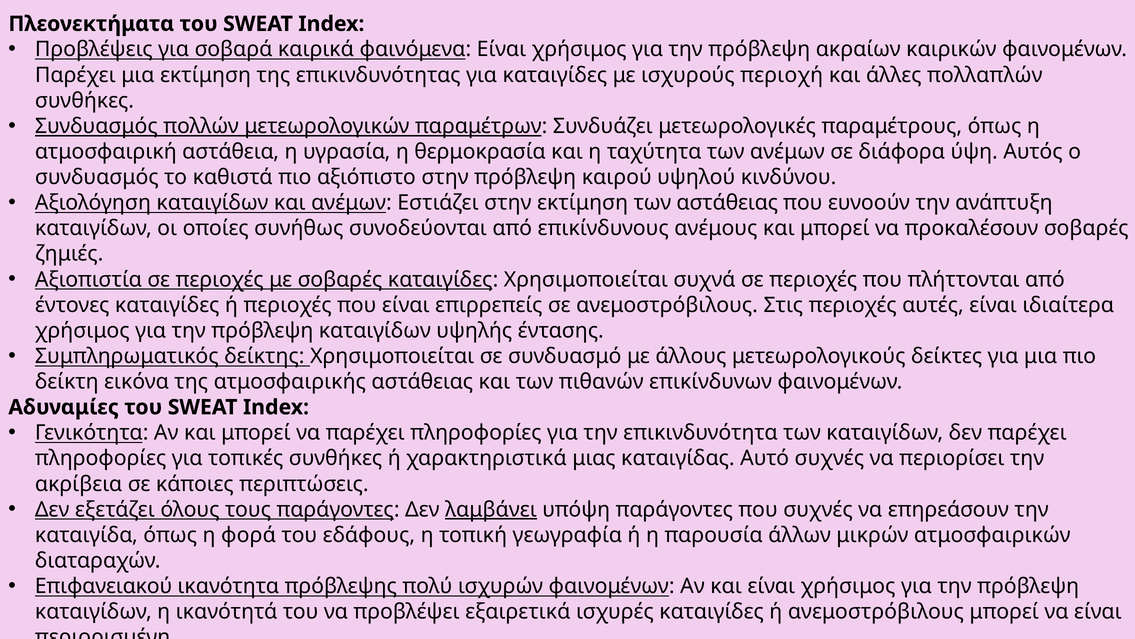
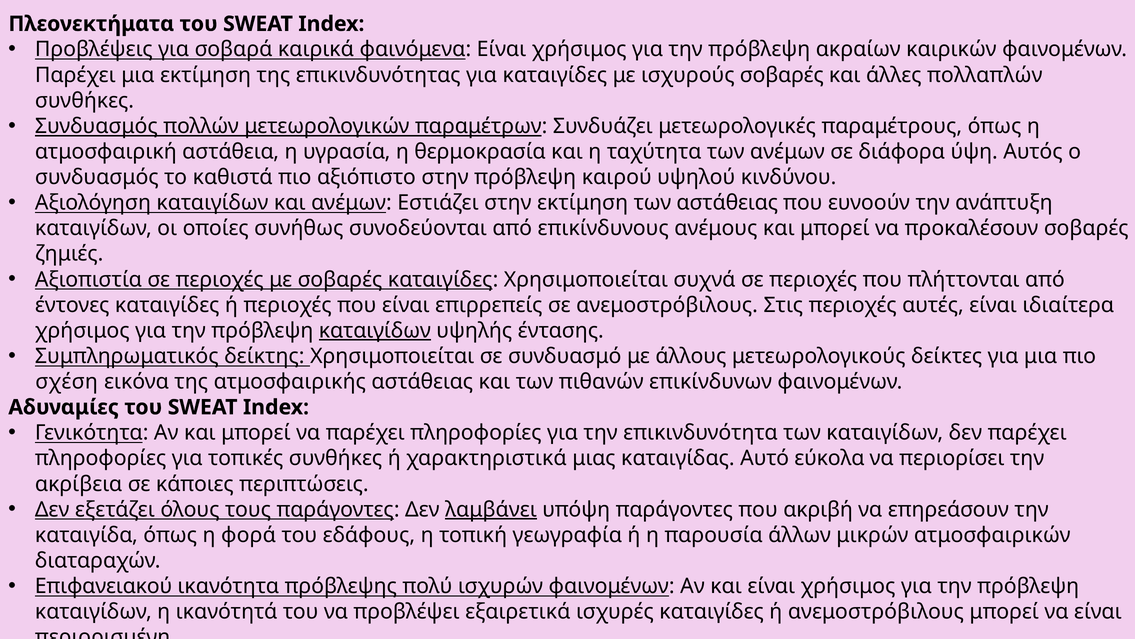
ισχυρούς περιοχή: περιοχή -> σοβαρές (782, 75)
καταιγίδων underline: none -> present (375, 330)
δείκτη: δείκτη -> σχέση (67, 381)
Αυτό συχνές: συχνές -> εύκολα (829, 458)
που συχνές: συχνές -> ακριβή (818, 509)
